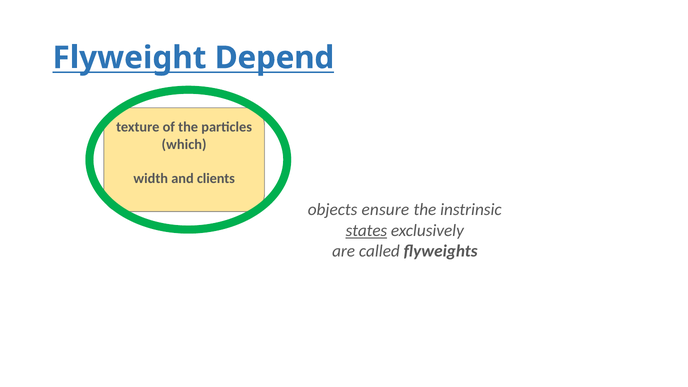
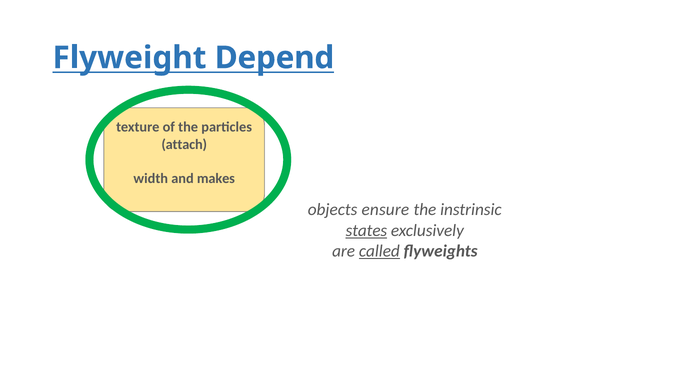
which: which -> attach (184, 144)
clients: clients -> makes (216, 179)
called underline: none -> present (379, 251)
